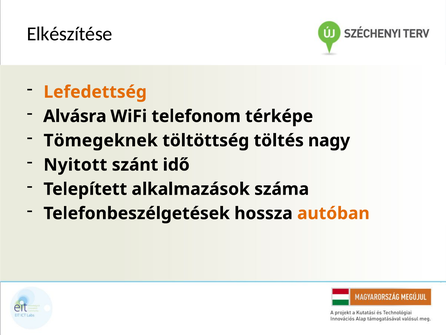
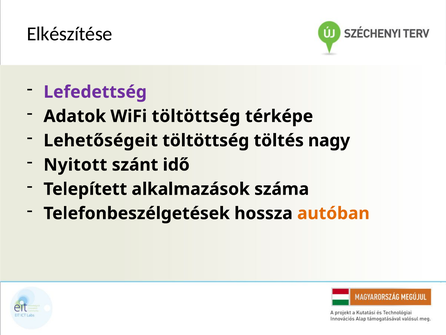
Lefedettség colour: orange -> purple (95, 92)
Alvásra: Alvásra -> Adatok (75, 116)
WiFi telefonom: telefonom -> töltöttség (196, 116)
Tömegeknek: Tömegeknek -> Lehetőségeit (101, 140)
